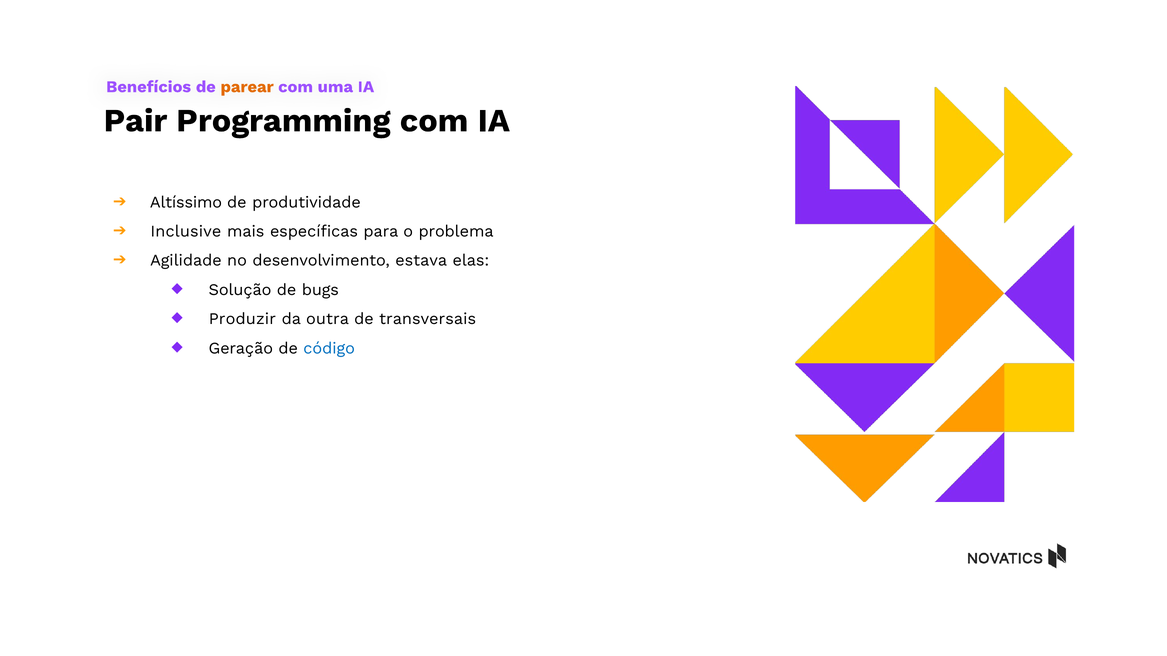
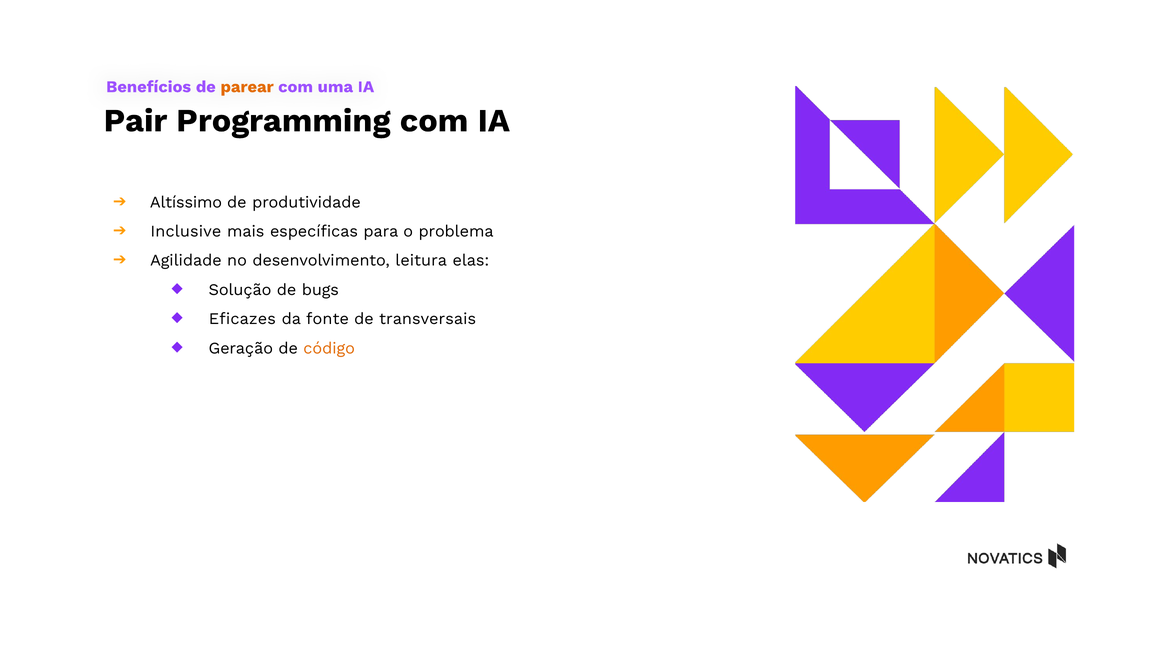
estava: estava -> leitura (421, 261)
Produzir: Produzir -> Eficazes (242, 319)
outra: outra -> fonte (328, 319)
código colour: blue -> orange (329, 348)
